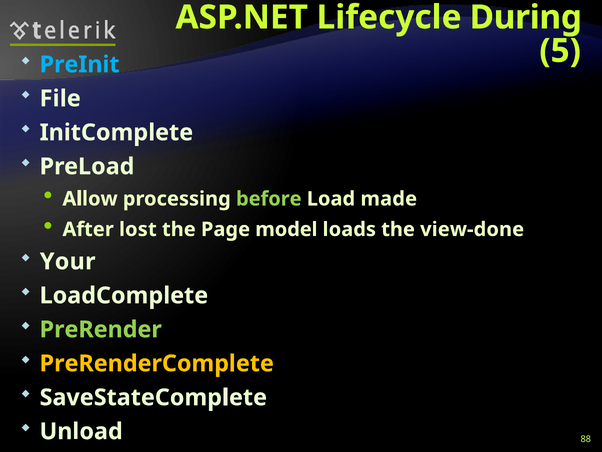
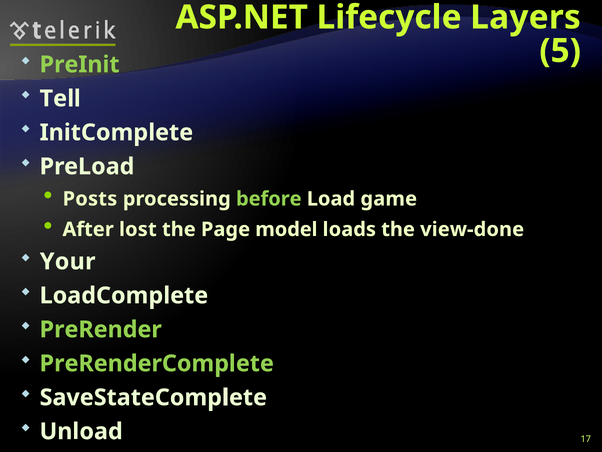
During: During -> Layers (526, 17)
PreInit colour: light blue -> light green (80, 65)
File: File -> Tell (60, 98)
Allow: Allow -> Posts (90, 199)
made: made -> game (389, 199)
PreRenderComplete colour: yellow -> light green (157, 363)
88: 88 -> 17 (586, 439)
